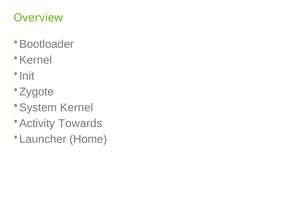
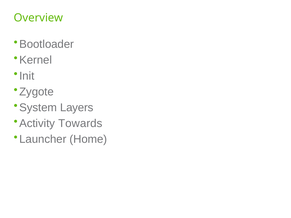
System Kernel: Kernel -> Layers (77, 108)
